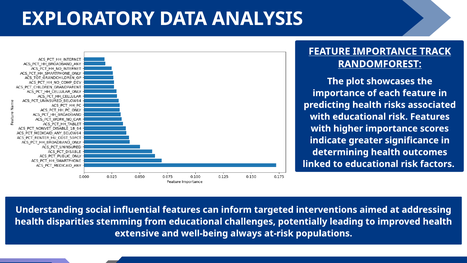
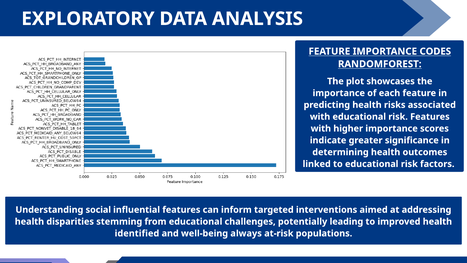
TRACK: TRACK -> CODES (435, 51)
extensive: extensive -> identified (137, 233)
